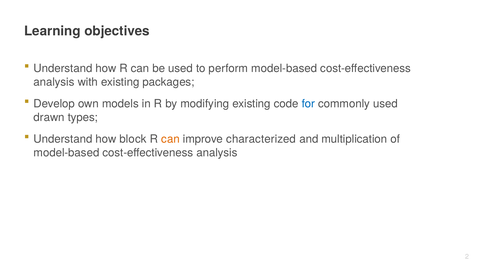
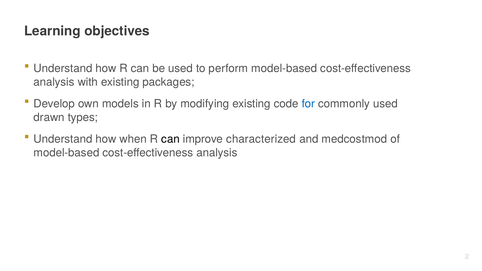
block: block -> when (133, 139)
can colour: orange -> black (171, 139)
multiplication: multiplication -> medcostmod (354, 139)
